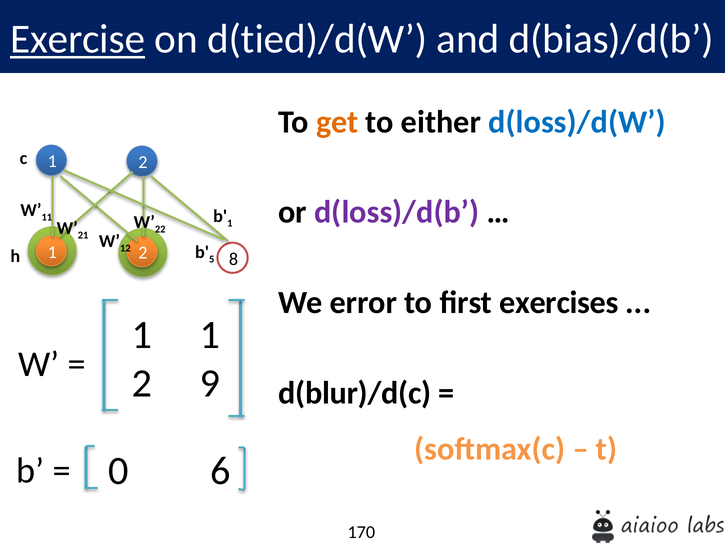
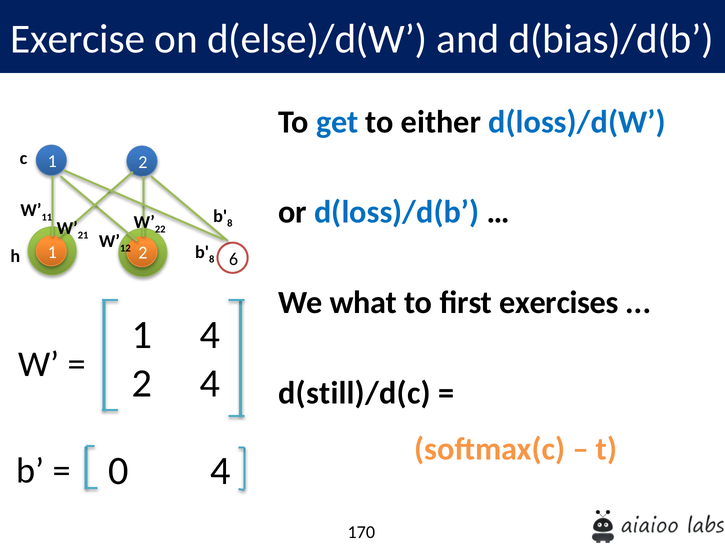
Exercise underline: present -> none (78, 39)
d(tied)/d(W: d(tied)/d(W -> d(else)/d(W (317, 39)
get colour: orange -> blue (337, 122)
d(loss)/d(b colour: purple -> blue (397, 212)
1: 1 -> 8 (230, 223)
5: 5 -> 8 (212, 259)
8: 8 -> 6 (234, 259)
error: error -> what (363, 303)
1: 1 -> 4 (210, 335)
2 9: 9 -> 4 (210, 383)
d(blur)/d(c: d(blur)/d(c -> d(still)/d(c (355, 393)
0 6: 6 -> 4 (221, 471)
